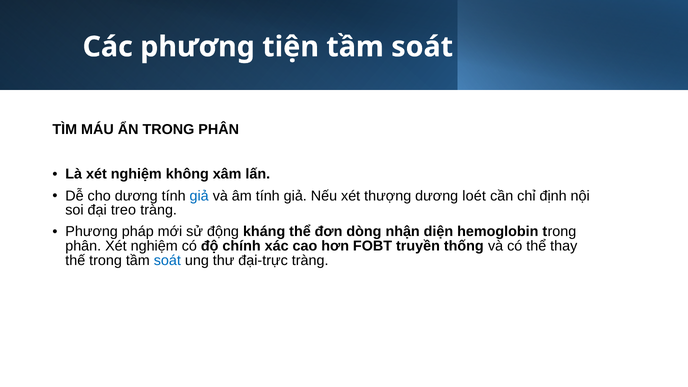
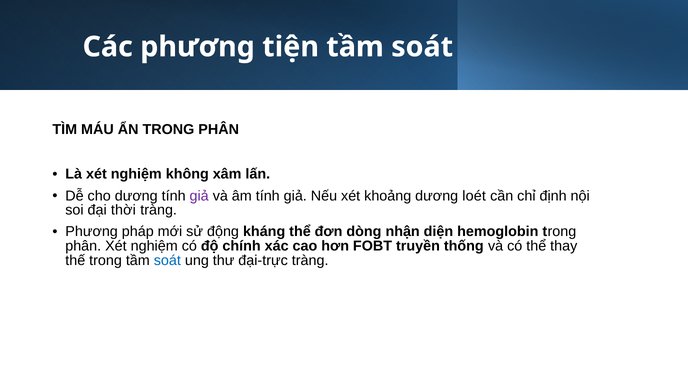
giả colour: blue -> purple (199, 196)
thượng: thượng -> khoảng (388, 196)
treo: treo -> thời (123, 210)
